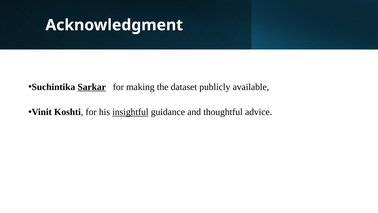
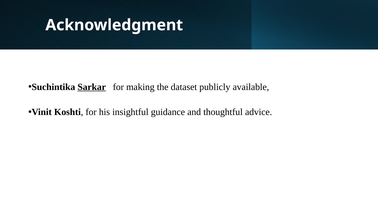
insightful underline: present -> none (130, 112)
